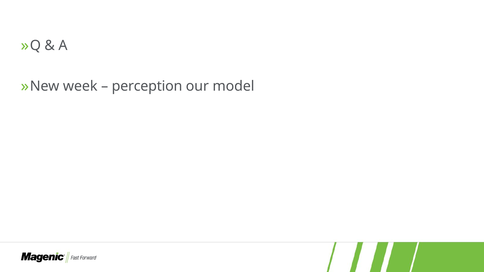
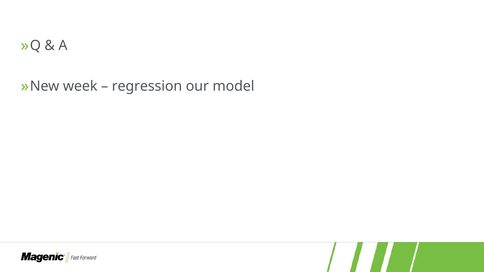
perception: perception -> regression (147, 86)
